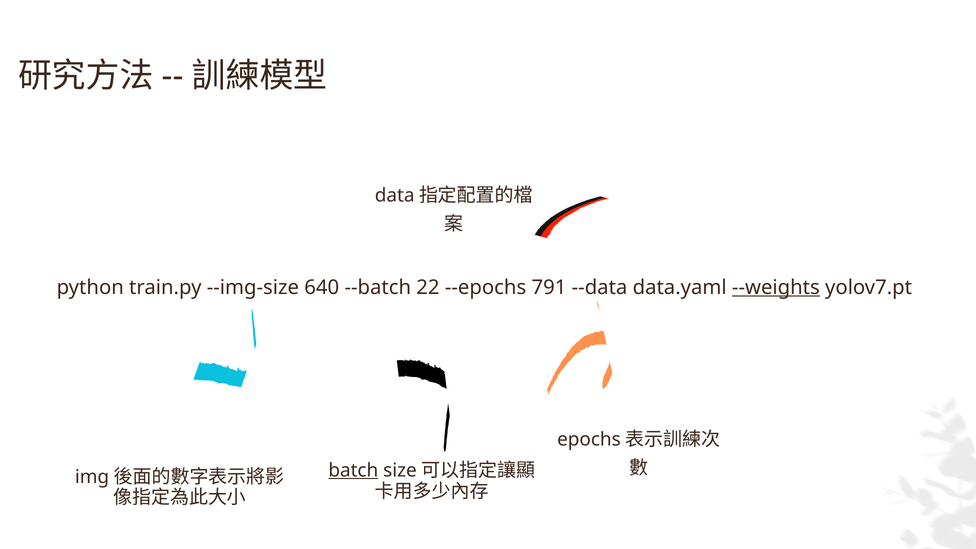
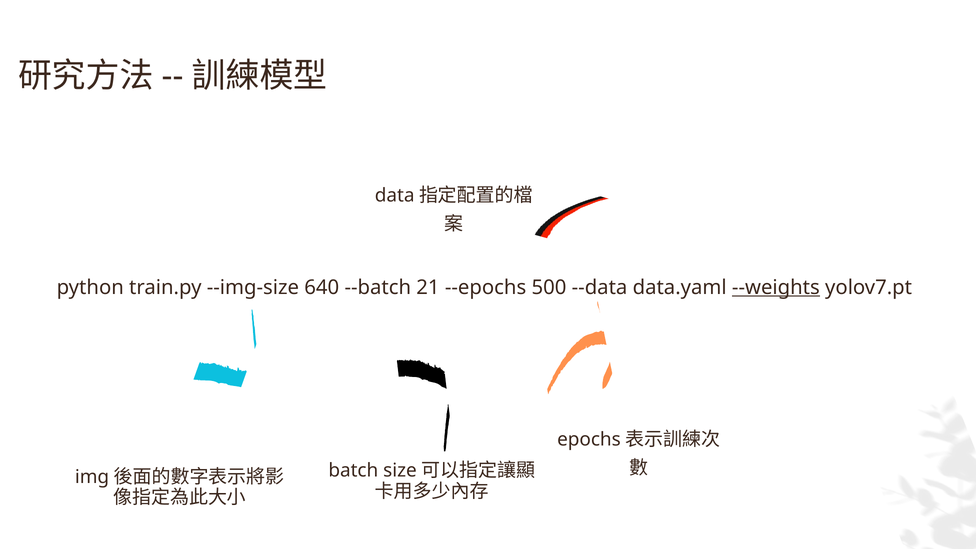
22: 22 -> 21 (428, 287)
791: 791 -> 500 (549, 287)
batch underline: present -> none (353, 470)
